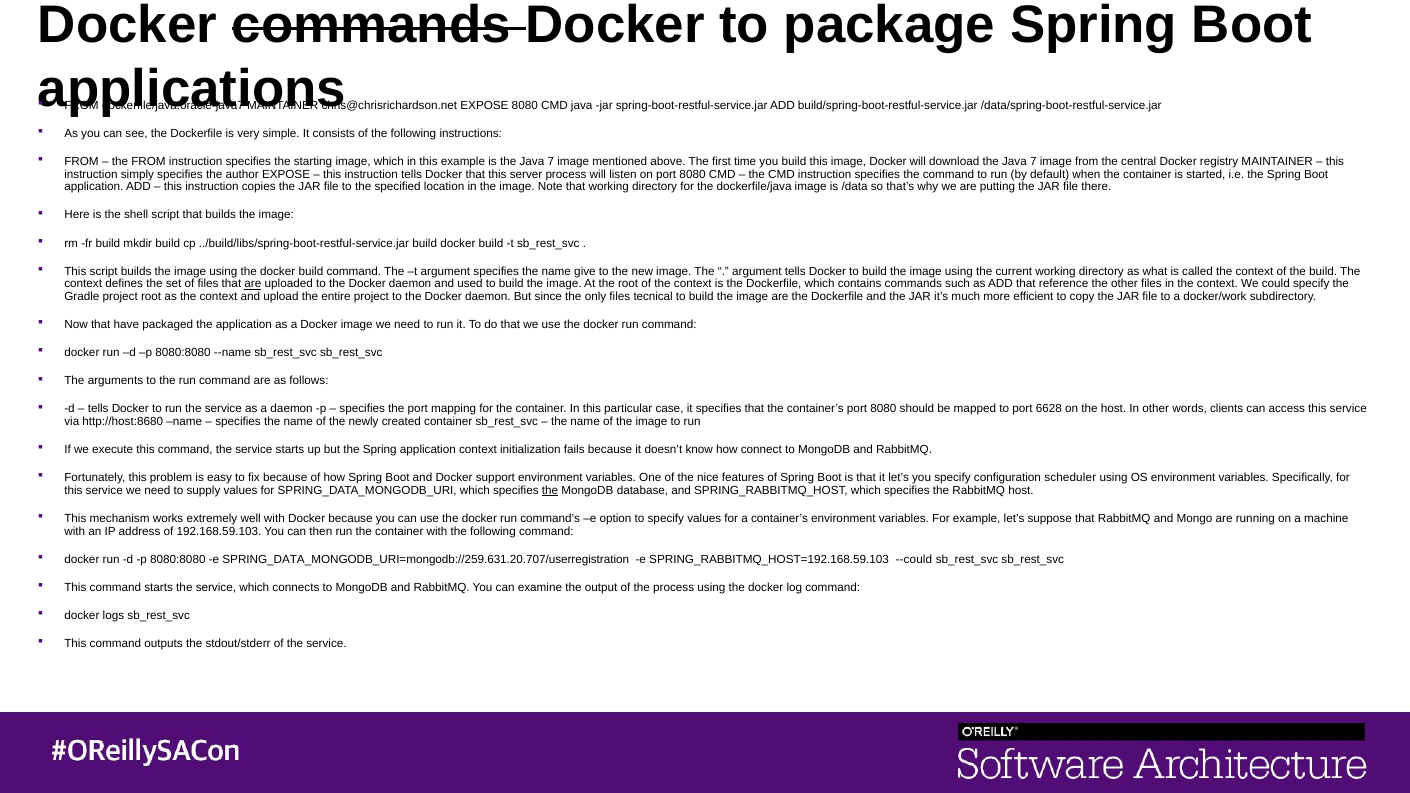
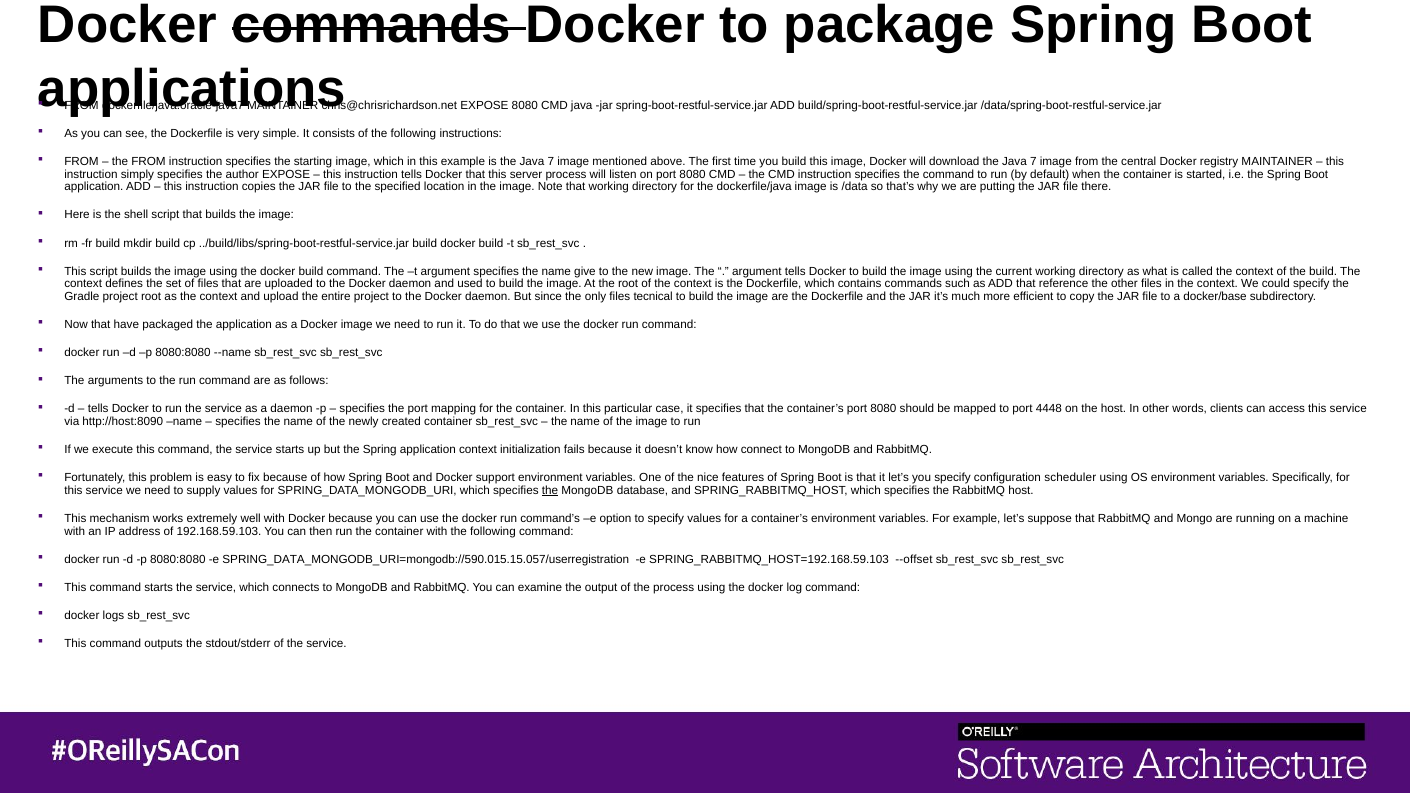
are underline: present -> none (253, 284)
docker/work: docker/work -> docker/base (1215, 297)
6628: 6628 -> 4448 (1049, 409)
http://host:8680: http://host:8680 -> http://host:8090 (123, 422)
SPRING_DATA_MONGODB_URI=mongodb://259.631.20.707/userregistration: SPRING_DATA_MONGODB_URI=mongodb://259.631.20.707/userregistration -> SPRING_DATA_MONGODB_URI=mongodb://590.015.15.057/userregistration (426, 559)
--could: --could -> --offset (914, 559)
